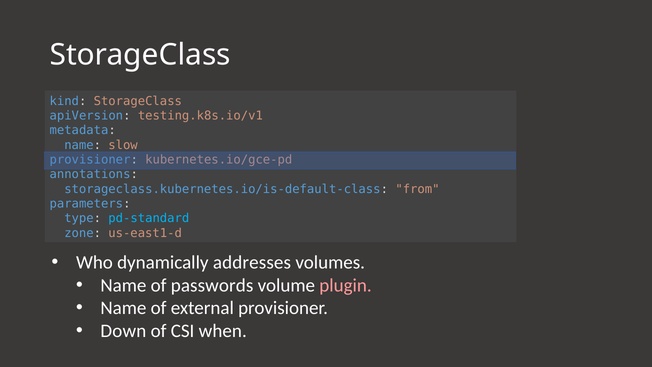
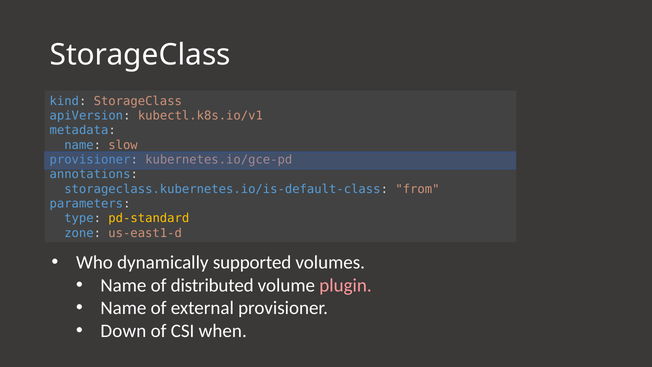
testing.k8s.io/v1: testing.k8s.io/v1 -> kubectl.k8s.io/v1 (200, 116)
pd-standard colour: light blue -> yellow (149, 218)
addresses: addresses -> supported (252, 262)
passwords: passwords -> distributed (212, 285)
